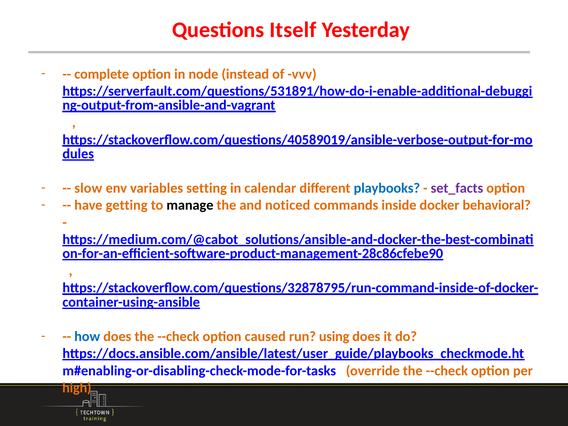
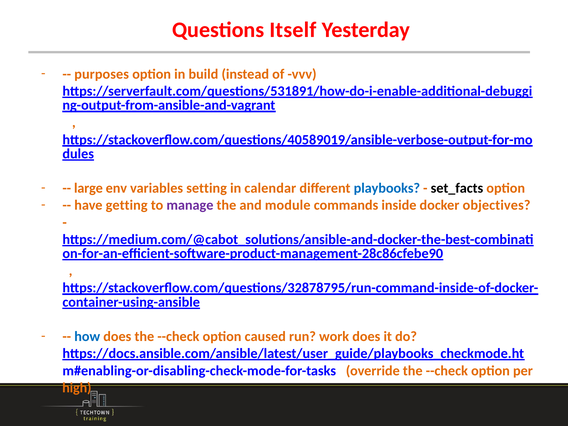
complete: complete -> purposes (102, 74)
node: node -> build (203, 74)
slow: slow -> large (88, 188)
set_facts colour: purple -> black (457, 188)
manage colour: black -> purple (190, 205)
noticed: noticed -> module (288, 205)
behavioral: behavioral -> objectives (497, 205)
using: using -> work (334, 337)
